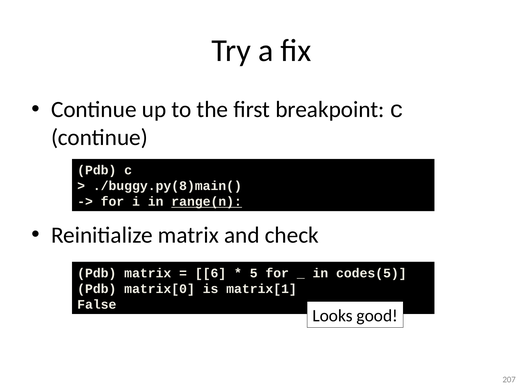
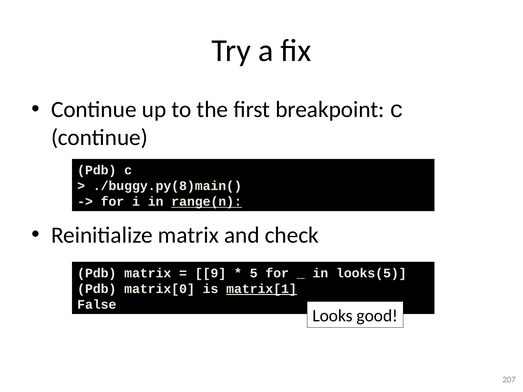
6: 6 -> 9 (211, 273)
codes(5: codes(5 -> looks(5 (371, 273)
matrix[1 underline: none -> present (262, 289)
